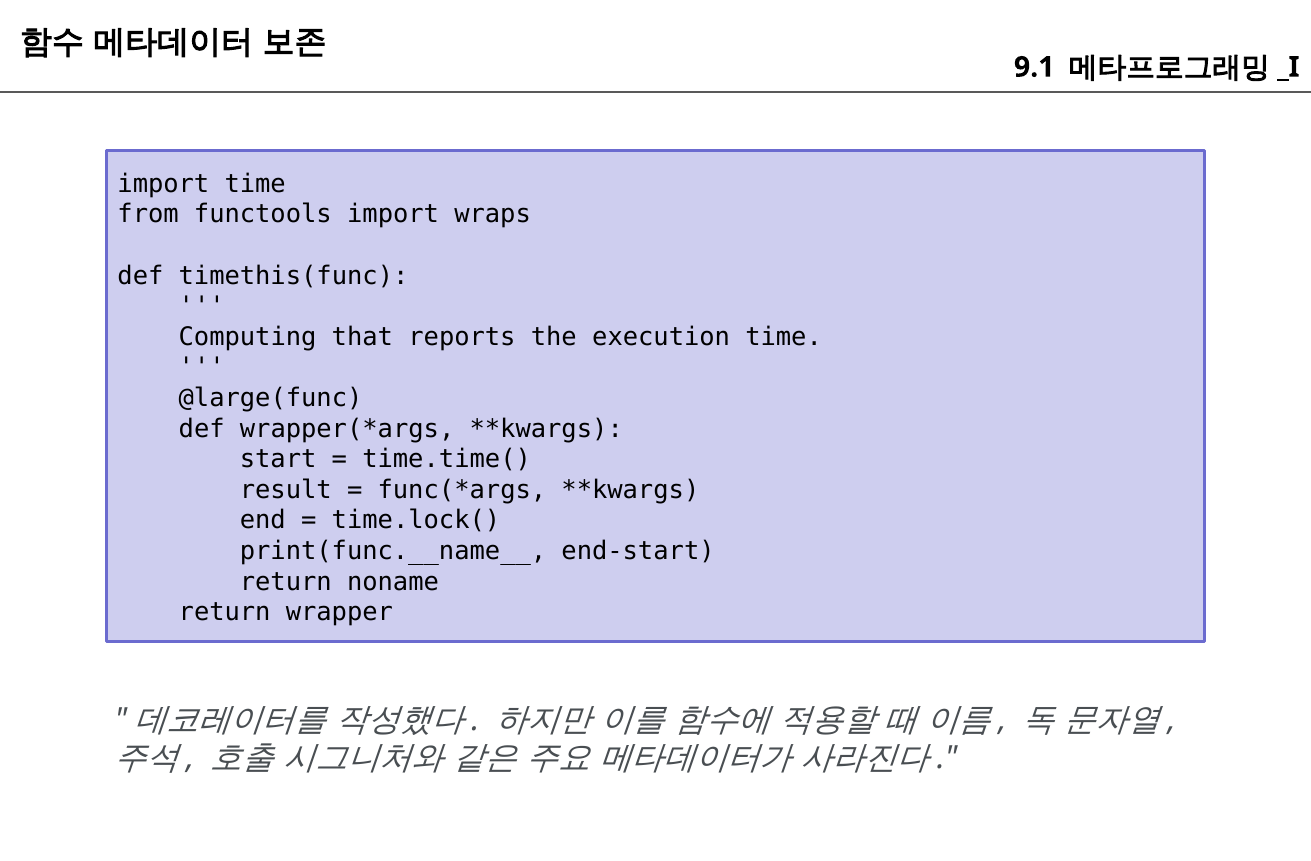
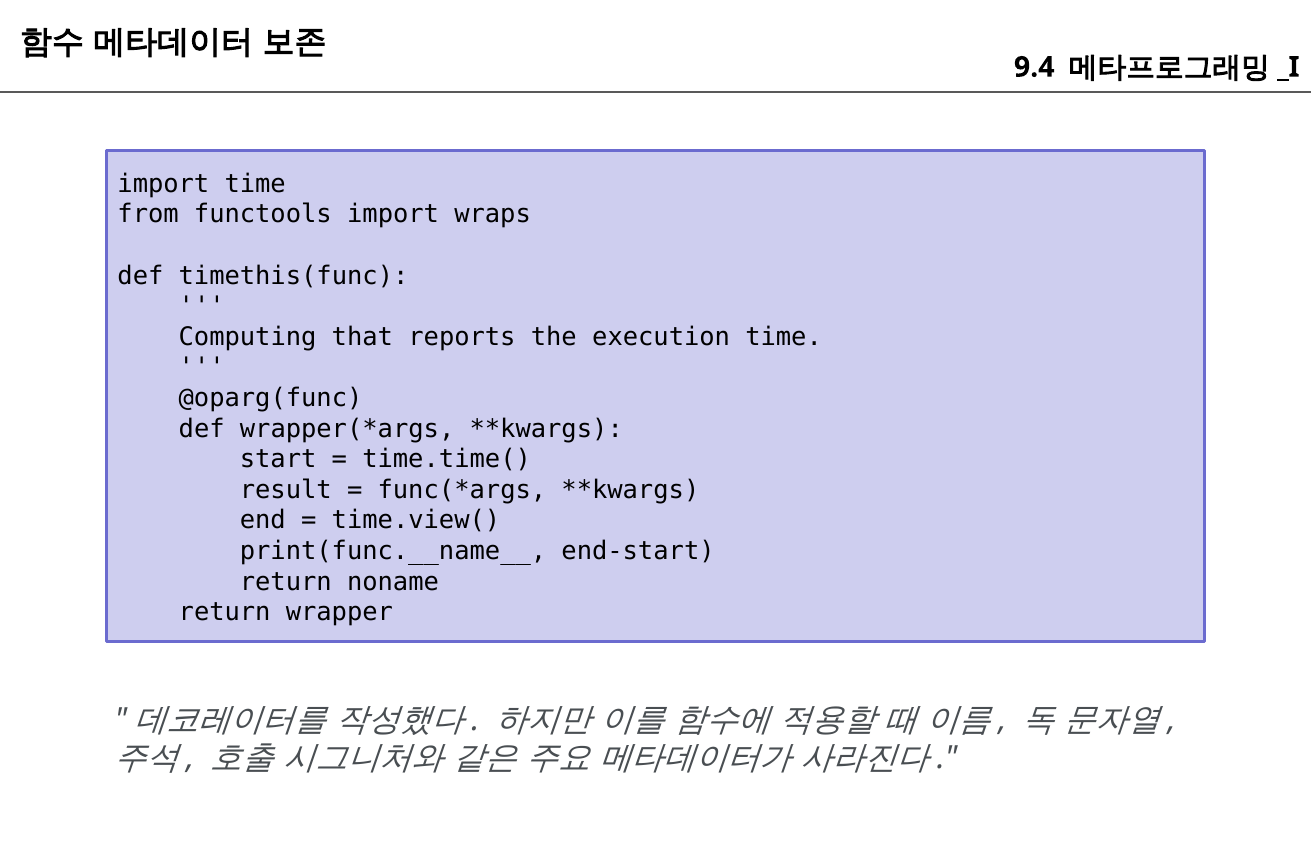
9.1: 9.1 -> 9.4 (1034, 67)
@large(func: @large(func -> @oparg(func (271, 398)
time.lock(: time.lock( -> time.view( (416, 521)
